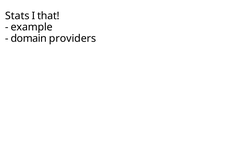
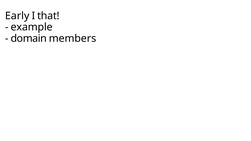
Stats: Stats -> Early (17, 16)
providers: providers -> members (73, 38)
